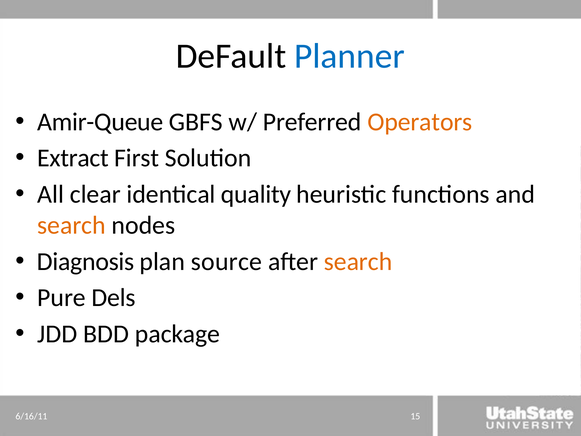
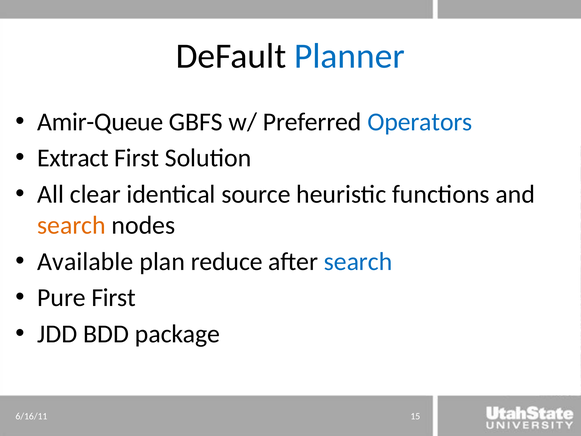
Operators colour: orange -> blue (420, 122)
quality: quality -> source (256, 194)
Diagnosis: Diagnosis -> Available (85, 261)
source: source -> reduce (227, 261)
search colour: orange -> blue (358, 261)
Pure Dels: Dels -> First (114, 298)
